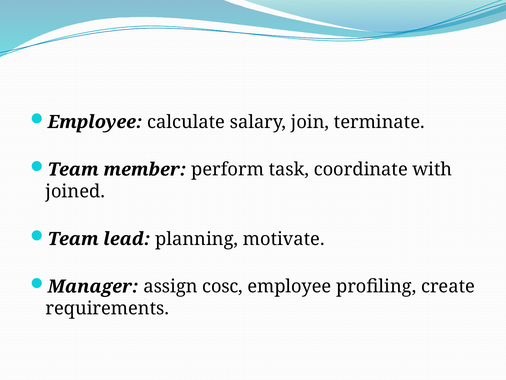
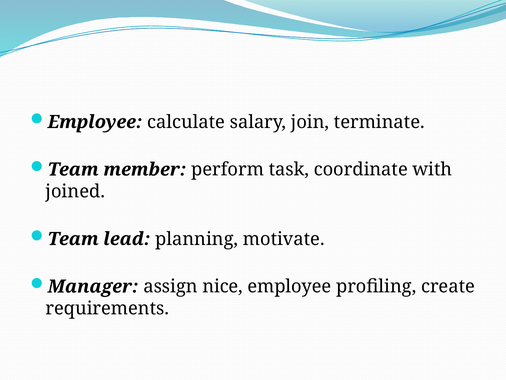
cosc: cosc -> nice (223, 286)
